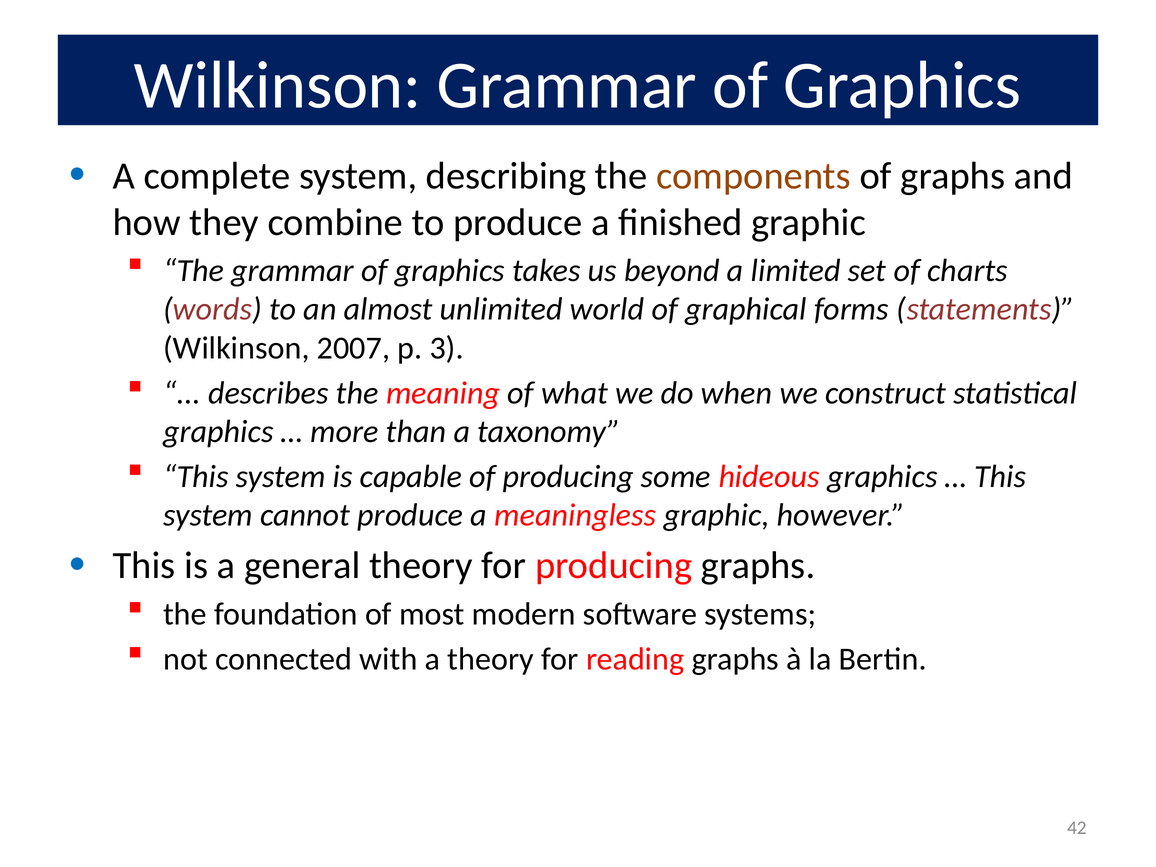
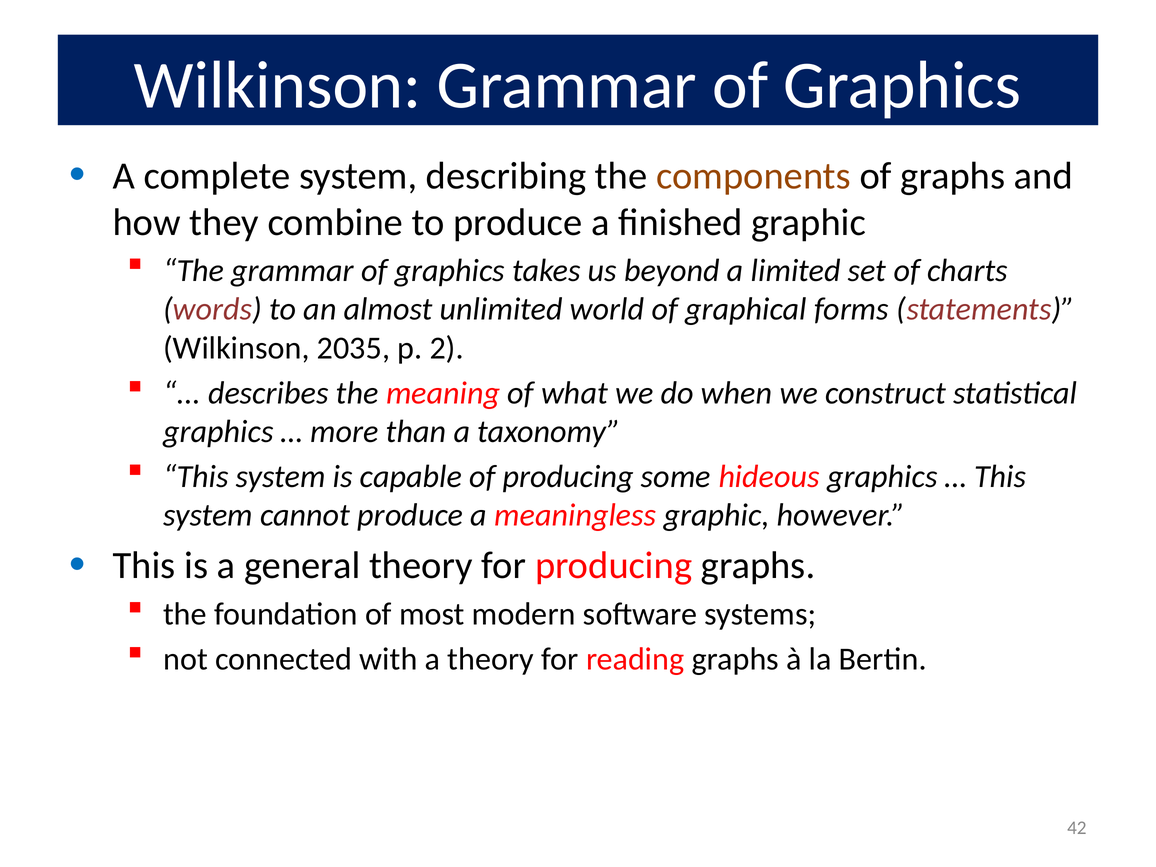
2007: 2007 -> 2035 (353, 348)
3: 3 -> 2 (447, 348)
